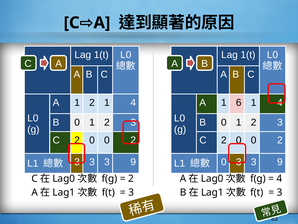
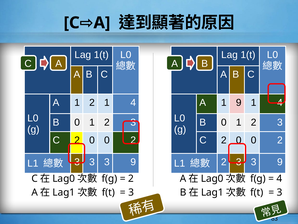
1 6: 6 -> 9 (239, 102)
0: 0 -> 2 (224, 162)
